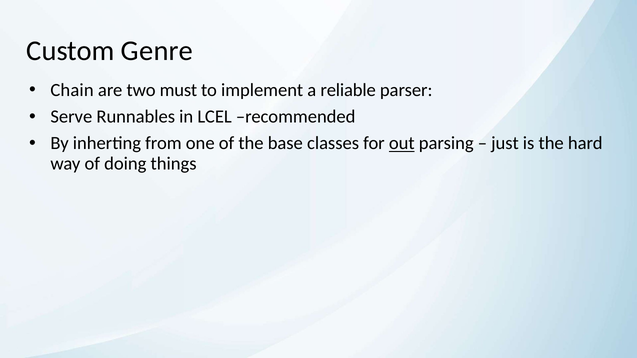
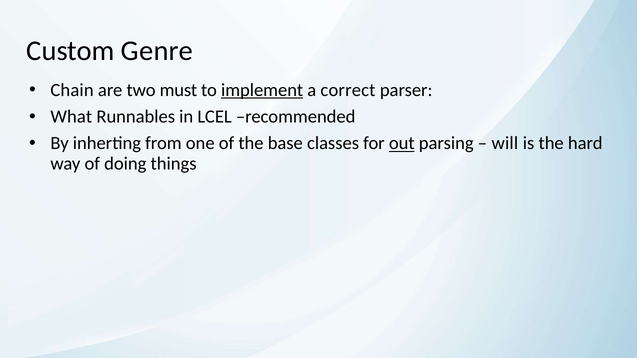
implement underline: none -> present (262, 90)
reliable: reliable -> correct (348, 90)
Serve: Serve -> What (71, 117)
just: just -> will (505, 143)
